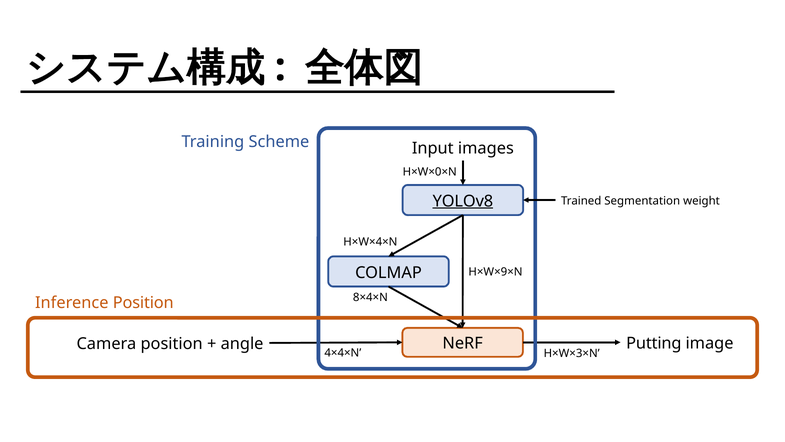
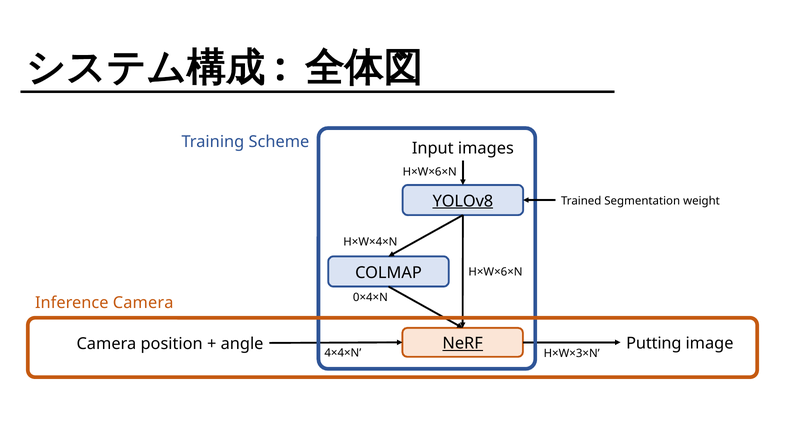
H×W×0×N: H×W×0×N -> H×W×6×N (430, 172)
H×W×9×N: H×W×9×N -> H×W×6×N (495, 272)
8×4×N: 8×4×N -> 0×4×N (370, 297)
Inference Position: Position -> Camera (143, 302)
NeRF underline: none -> present (463, 343)
